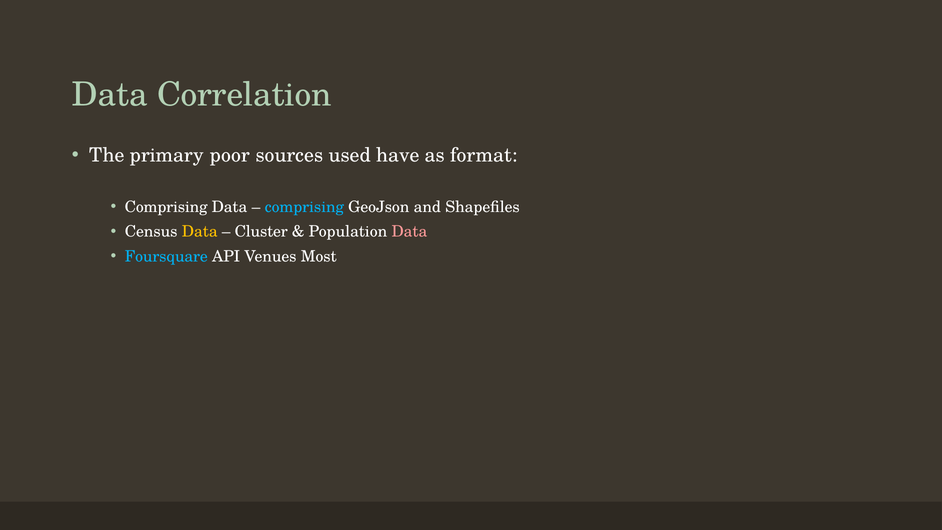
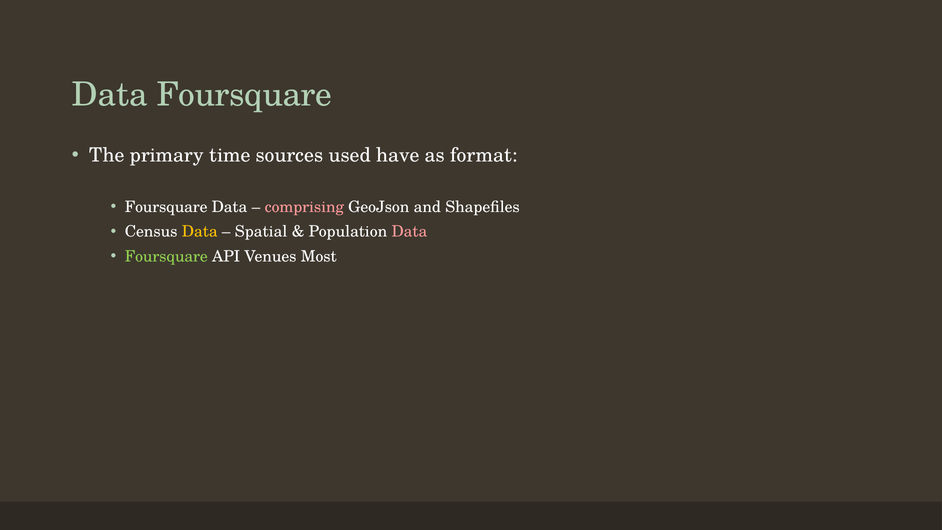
Data Correlation: Correlation -> Foursquare (244, 95)
poor: poor -> time (230, 155)
Comprising: Comprising -> Foursquare (166, 207)
comprising colour: light blue -> pink (304, 207)
Cluster: Cluster -> Spatial (261, 232)
Foursquare colour: light blue -> light green (166, 256)
